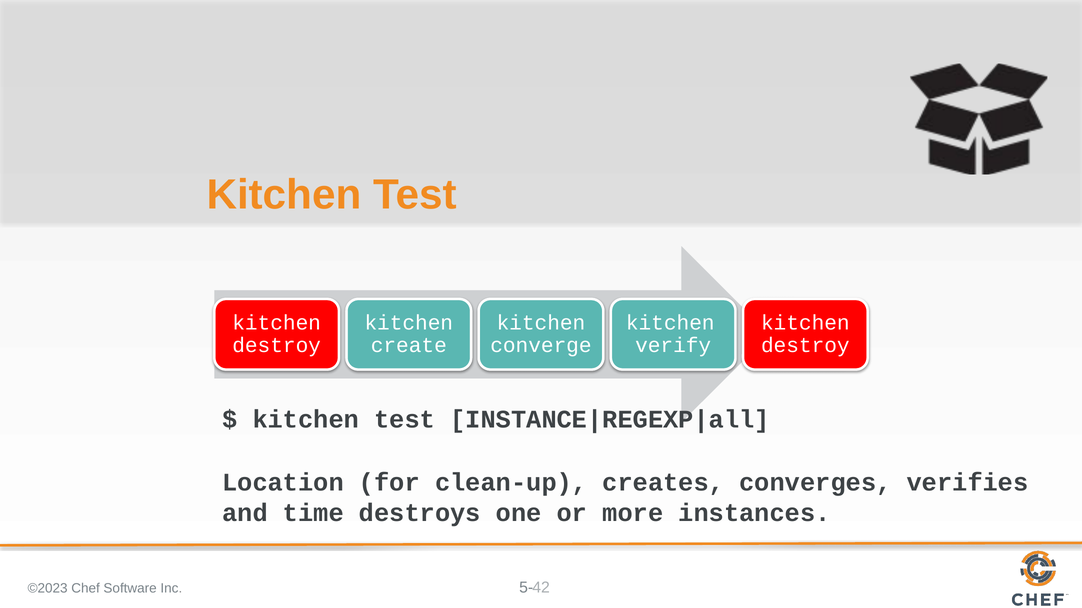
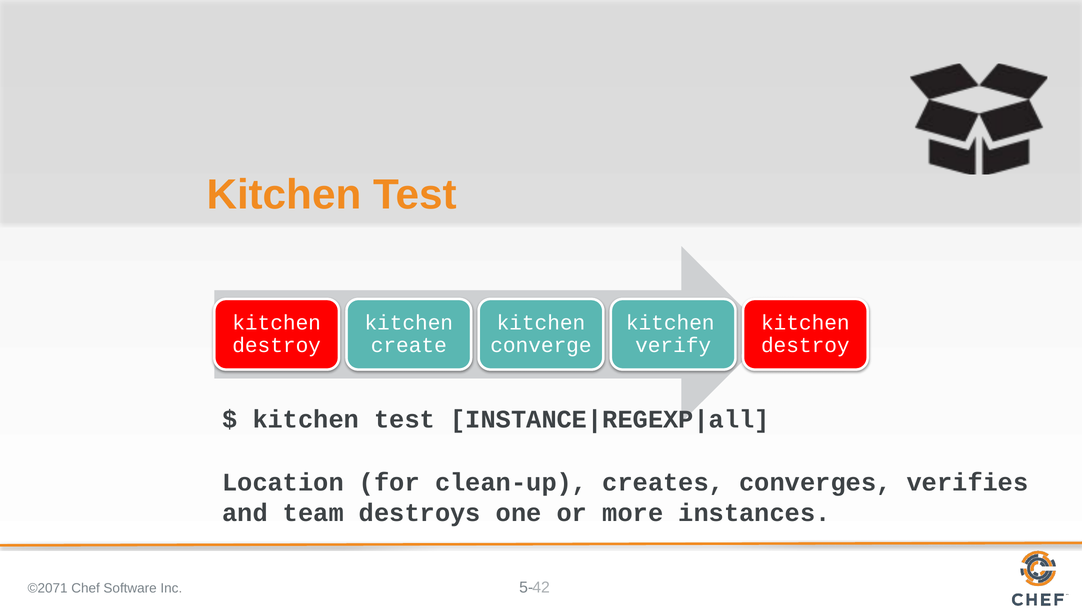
time: time -> team (313, 513)
©2023: ©2023 -> ©2071 (48, 589)
